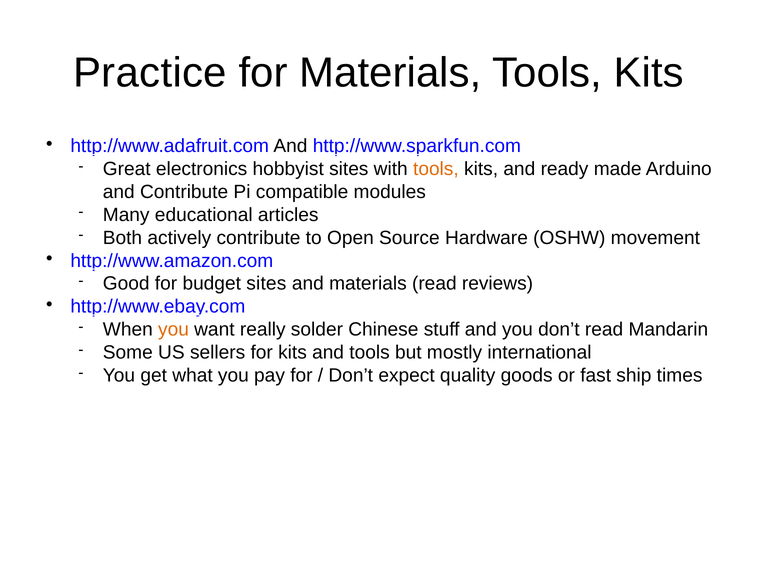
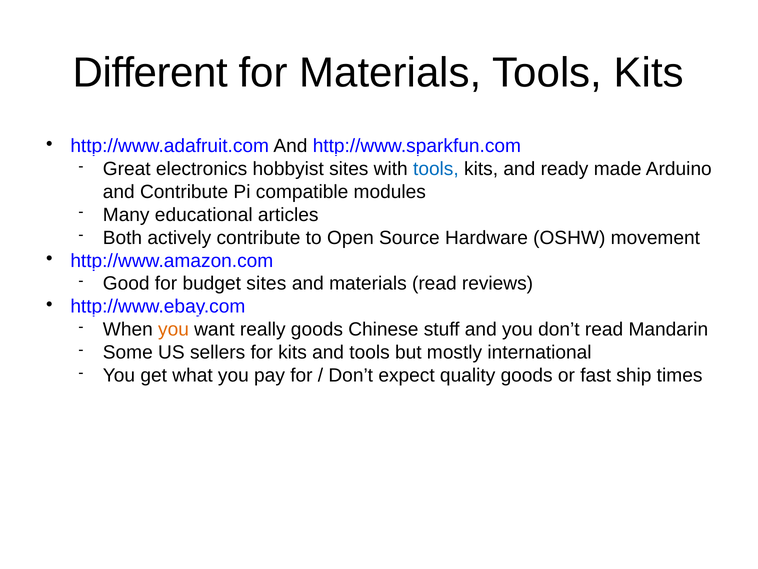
Practice: Practice -> Different (150, 73)
tools colour: orange -> blue (436, 169)
really solder: solder -> goods (317, 329)
